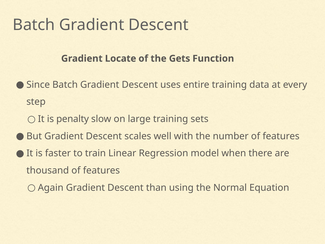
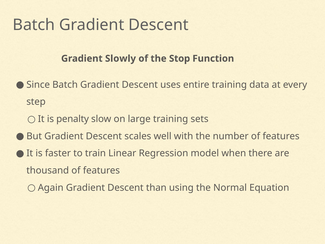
Locate: Locate -> Slowly (120, 58)
Gets: Gets -> Stop (180, 58)
